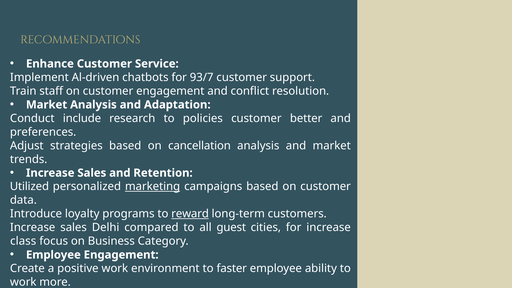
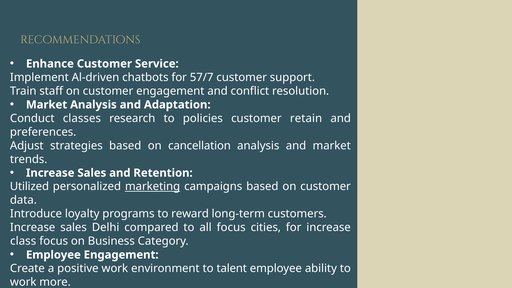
93/7: 93/7 -> 57/7 (202, 77)
include: include -> classes (82, 118)
customer better: better -> retain (306, 118)
reward underline: present -> none (190, 214)
all guest: guest -> focus (231, 228)
to faster: faster -> talent (232, 268)
